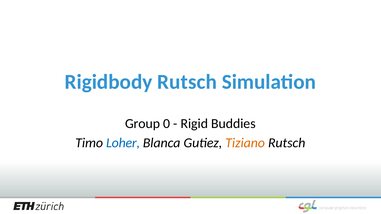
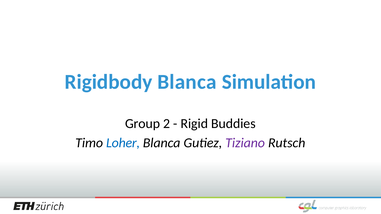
Rigidbody Rutsch: Rutsch -> Blanca (187, 82)
0: 0 -> 2 (167, 124)
Tiziano colour: orange -> purple (245, 143)
